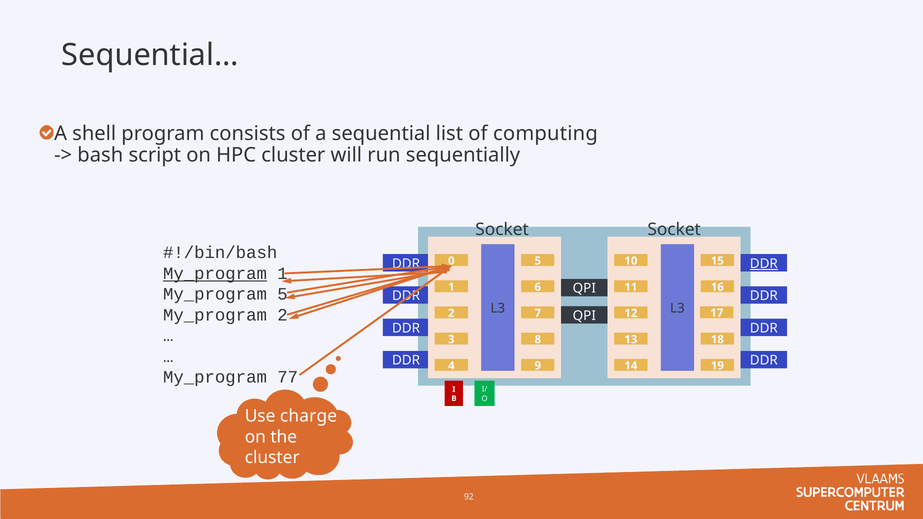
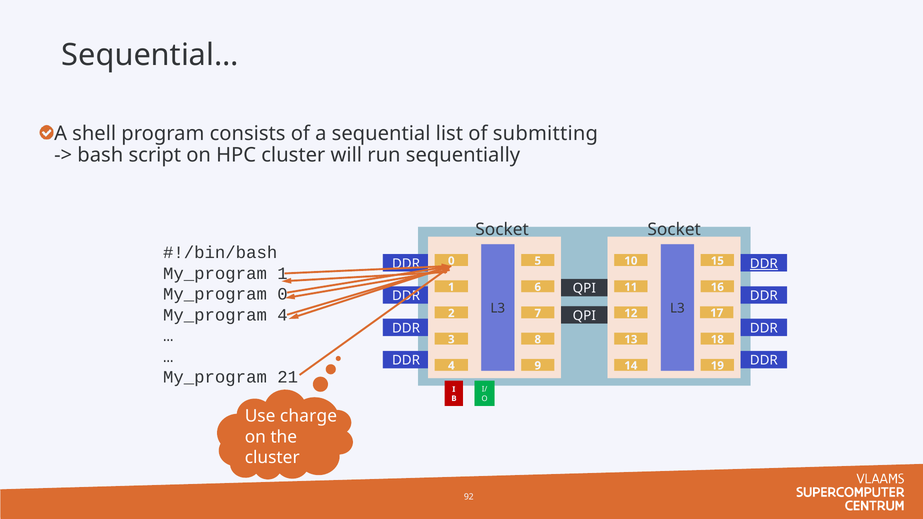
computing: computing -> submitting (545, 133)
My_program underline: present -> none (215, 274)
My_program 5: 5 -> 0 (282, 294)
My_program 2: 2 -> 4 (282, 315)
77: 77 -> 21 (288, 377)
